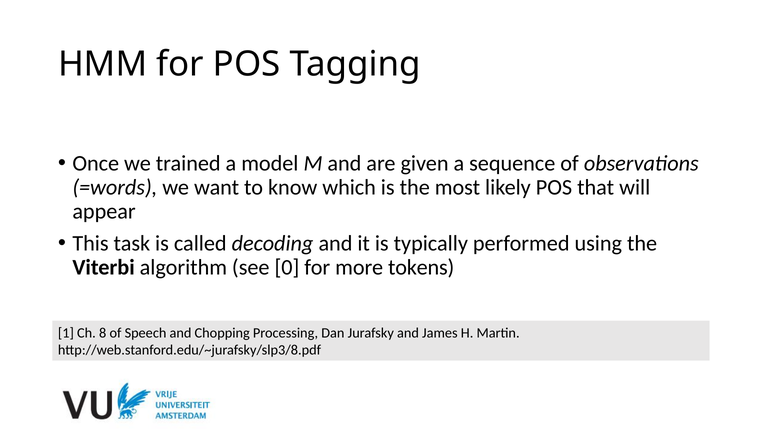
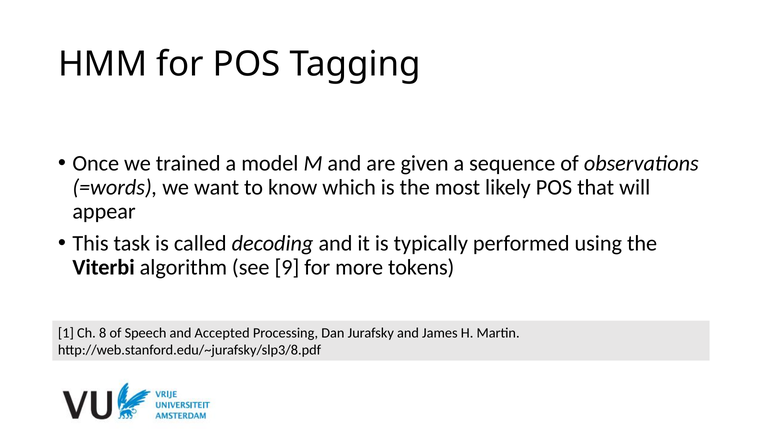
0: 0 -> 9 (287, 267)
Chopping: Chopping -> Accepted (222, 333)
